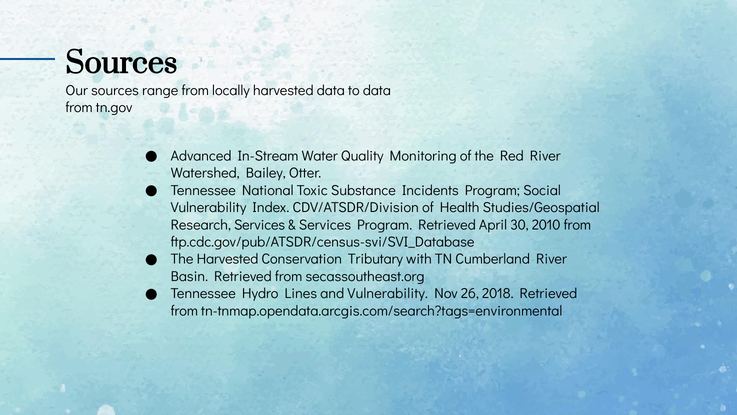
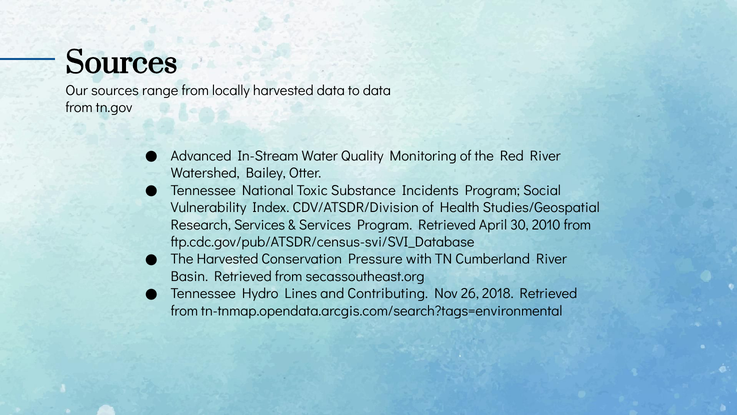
Tributary: Tributary -> Pressure (375, 259)
and Vulnerability: Vulnerability -> Contributing (388, 293)
